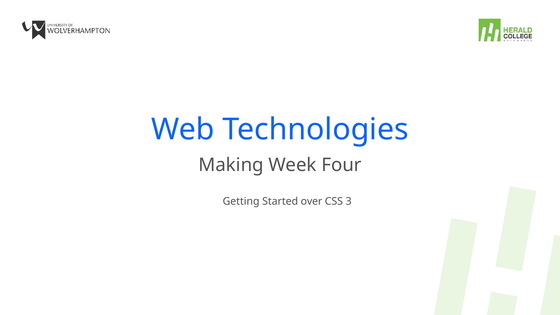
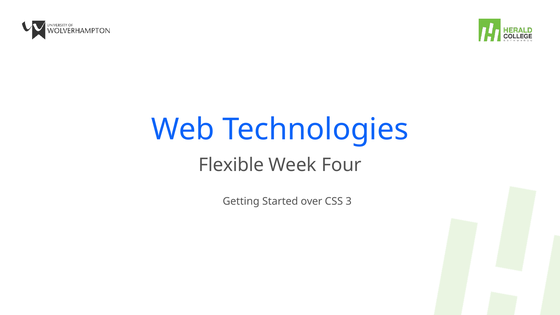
Making: Making -> Flexible (231, 165)
